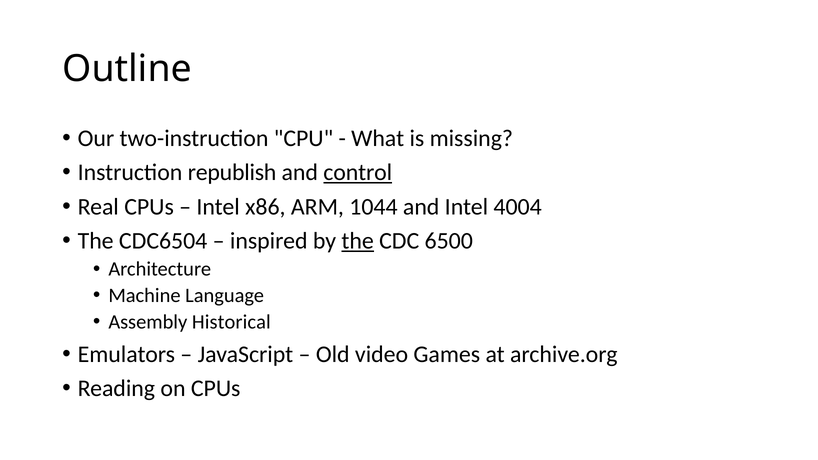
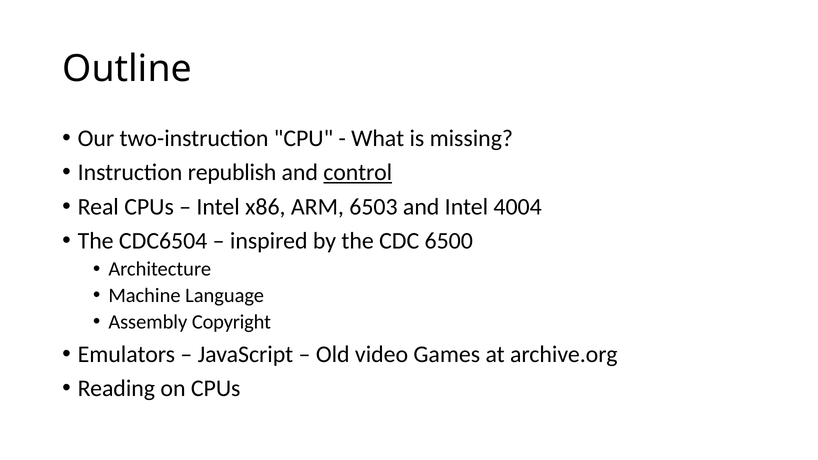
1044: 1044 -> 6503 (373, 207)
the underline: present -> none (358, 241)
Historical: Historical -> Copyright (231, 322)
